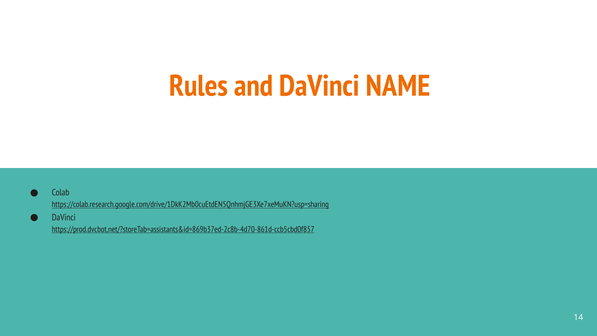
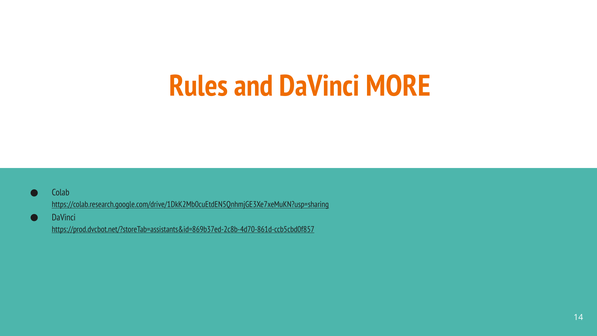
NAME: NAME -> MORE (398, 86)
